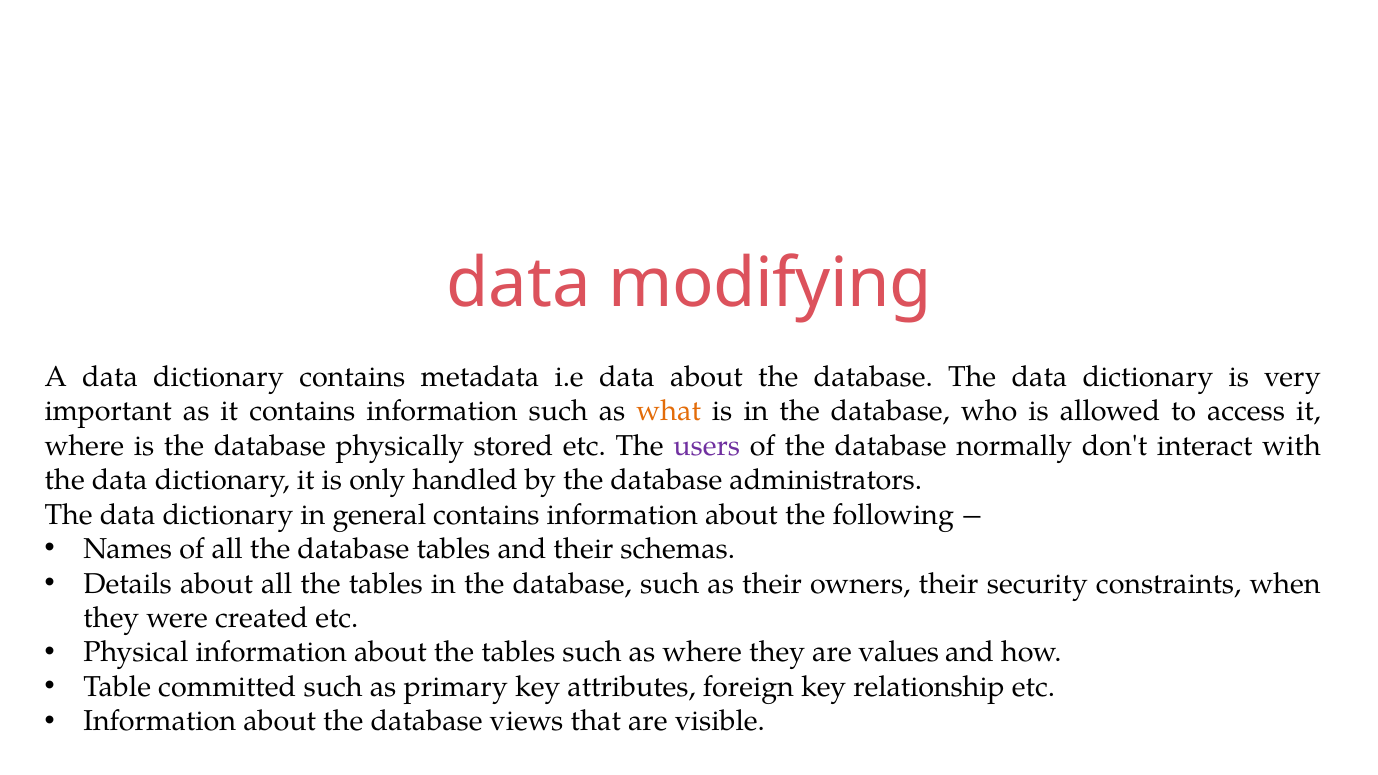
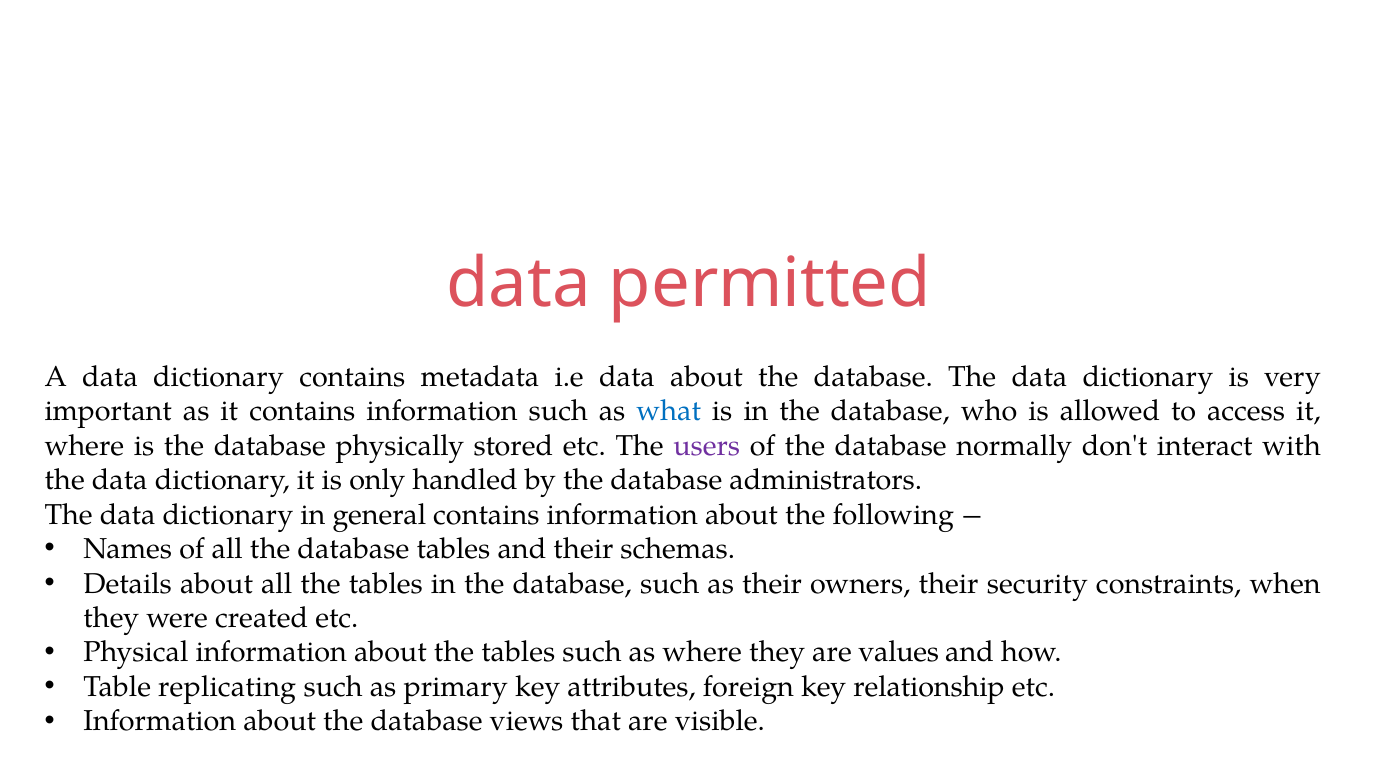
modifying: modifying -> permitted (770, 284)
what colour: orange -> blue (669, 411)
committed: committed -> replicating (227, 687)
